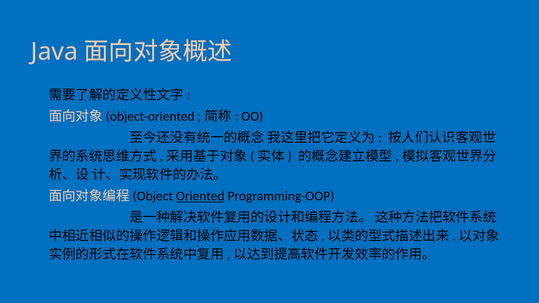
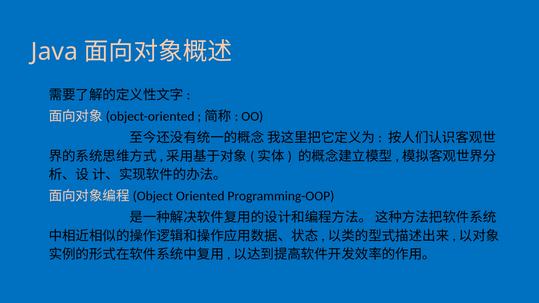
Oriented underline: present -> none (200, 196)
